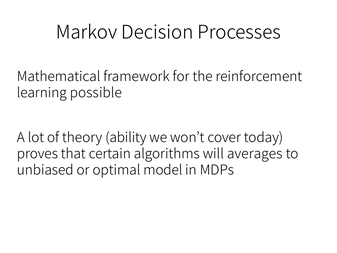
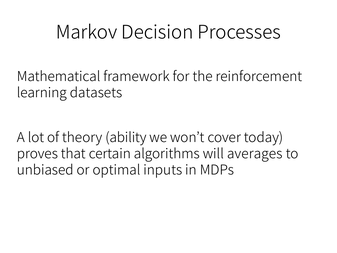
possible: possible -> datasets (96, 93)
model: model -> inputs (163, 170)
